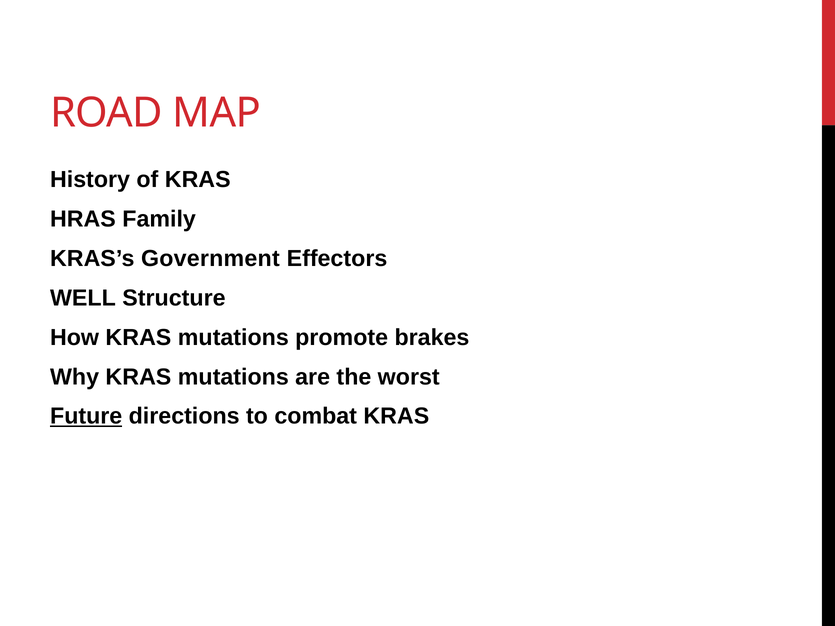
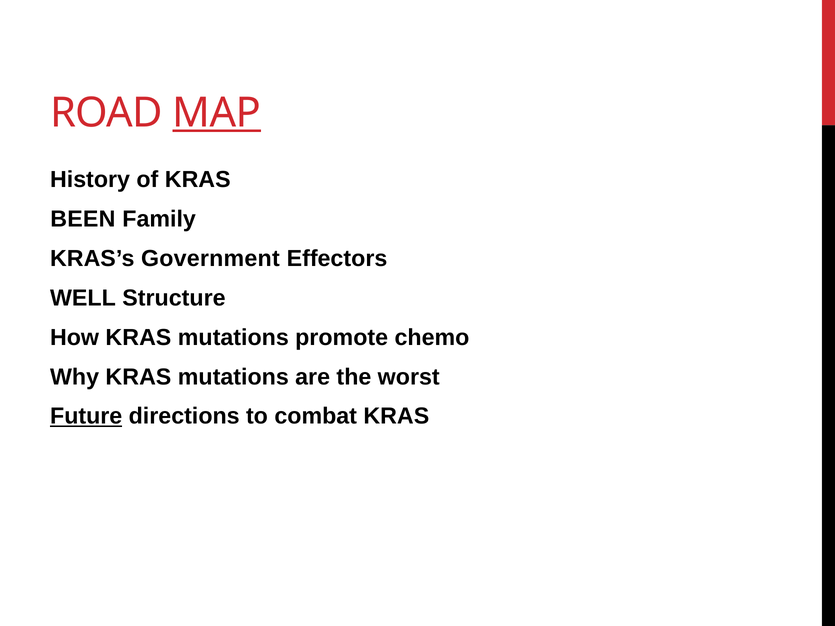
MAP underline: none -> present (217, 113)
HRAS: HRAS -> BEEN (83, 219)
brakes: brakes -> chemo (432, 338)
